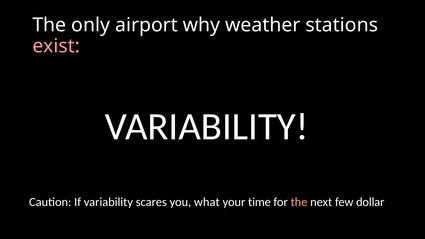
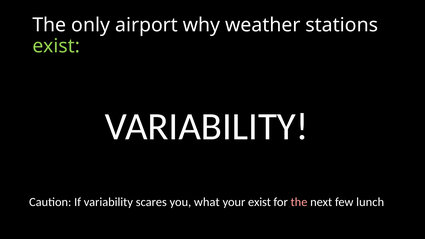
exist colour: pink -> light green (56, 46)
your time: time -> exist (259, 202)
dollar: dollar -> lunch (370, 202)
